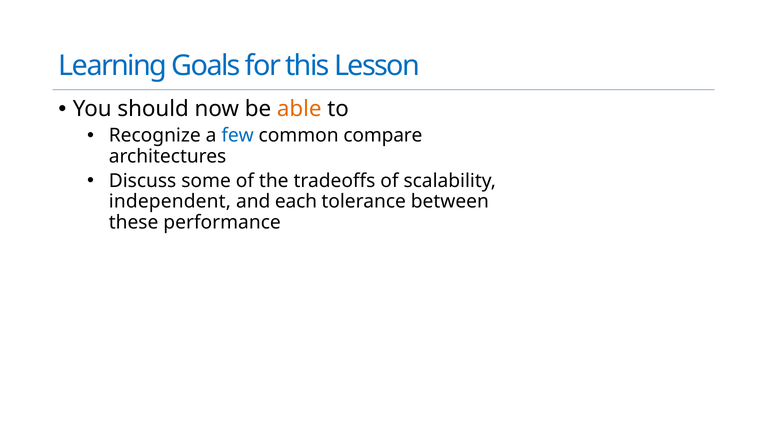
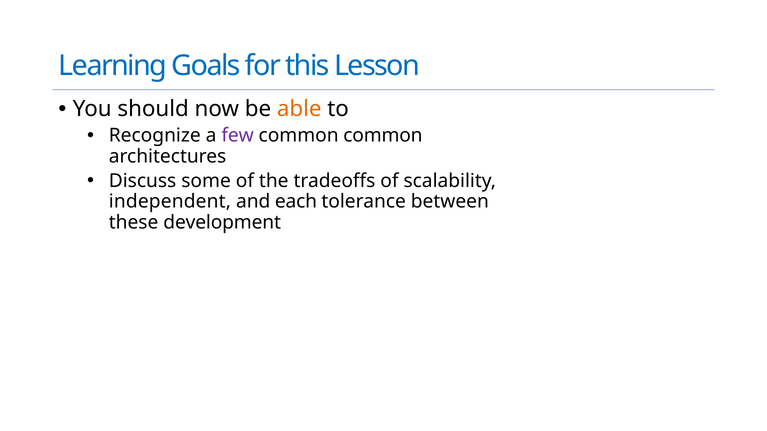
few colour: blue -> purple (238, 136)
common compare: compare -> common (383, 136)
performance: performance -> development (222, 222)
